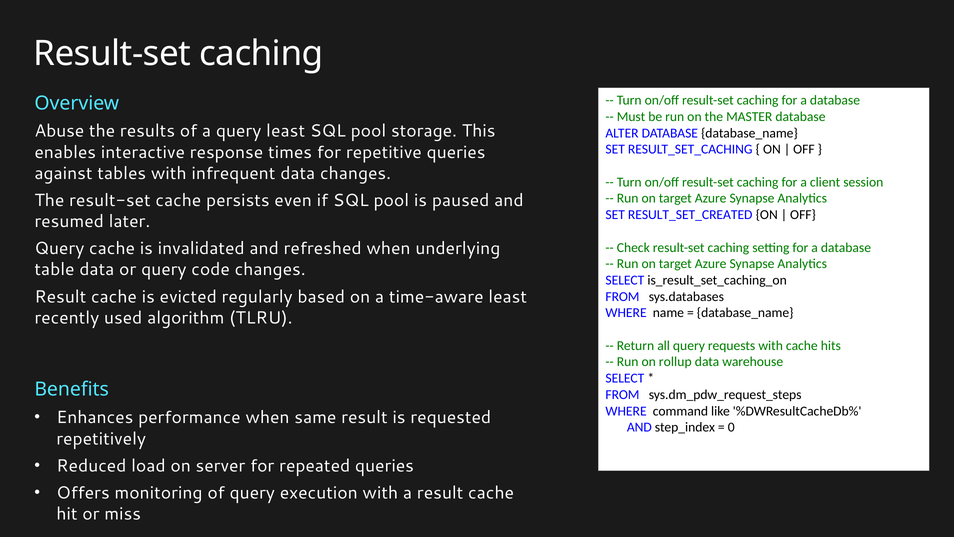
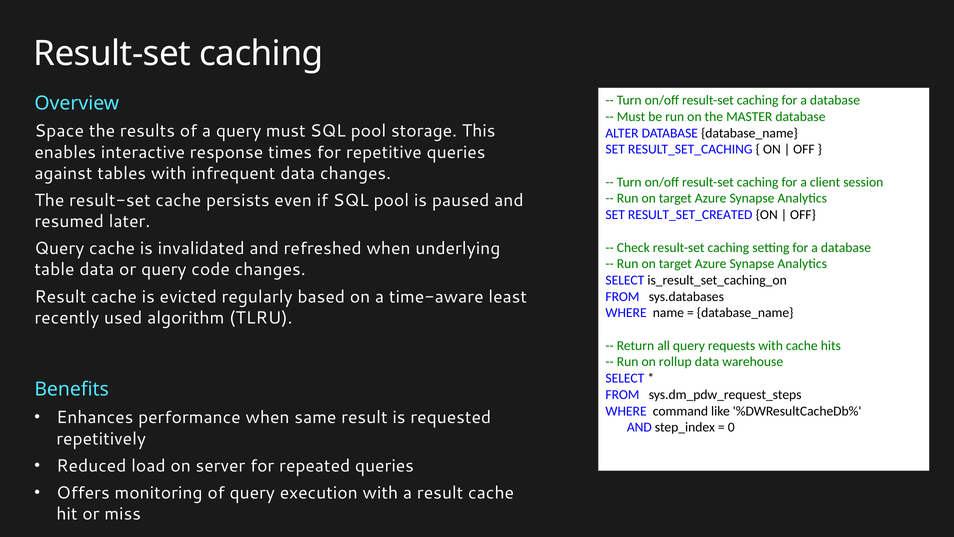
Abuse: Abuse -> Space (59, 131)
query least: least -> must (286, 131)
